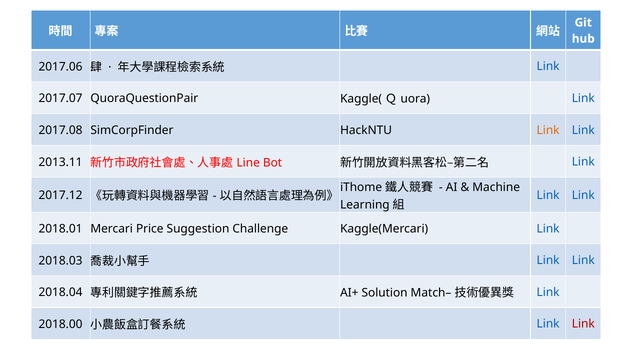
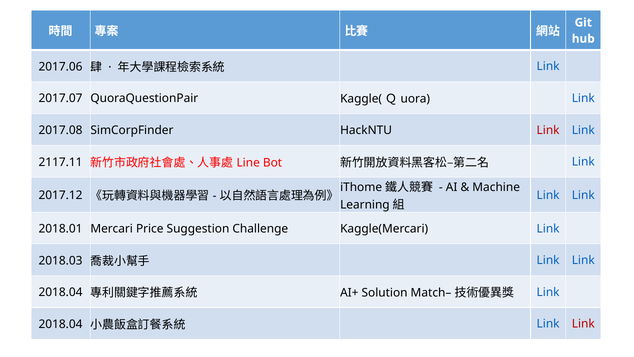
Link colour: orange -> red (548, 130)
2013.11: 2013.11 -> 2117.11 (61, 162)
2018.00: 2018.00 -> 2018.04 (61, 324)
